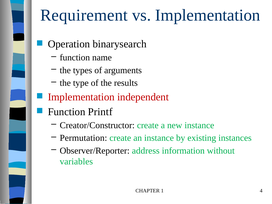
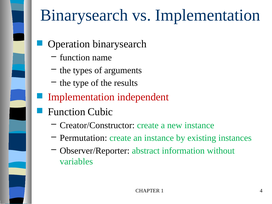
Requirement: Requirement -> Binarysearch (84, 15)
Printf: Printf -> Cubic (100, 112)
address: address -> abstract (146, 151)
